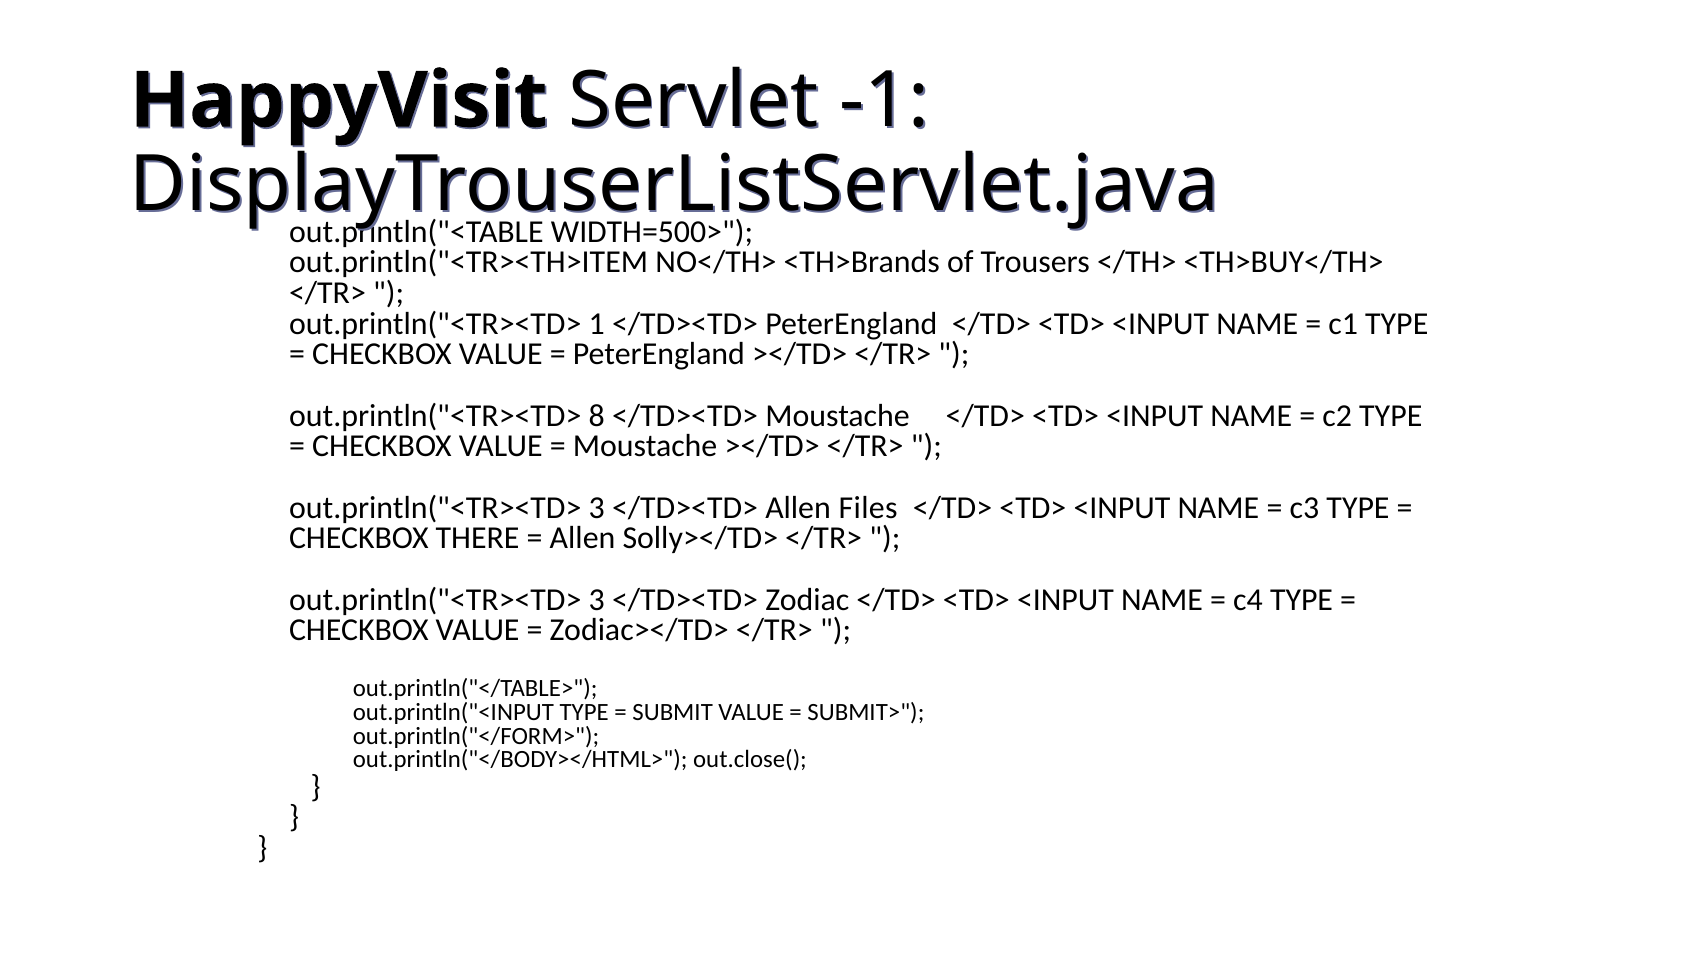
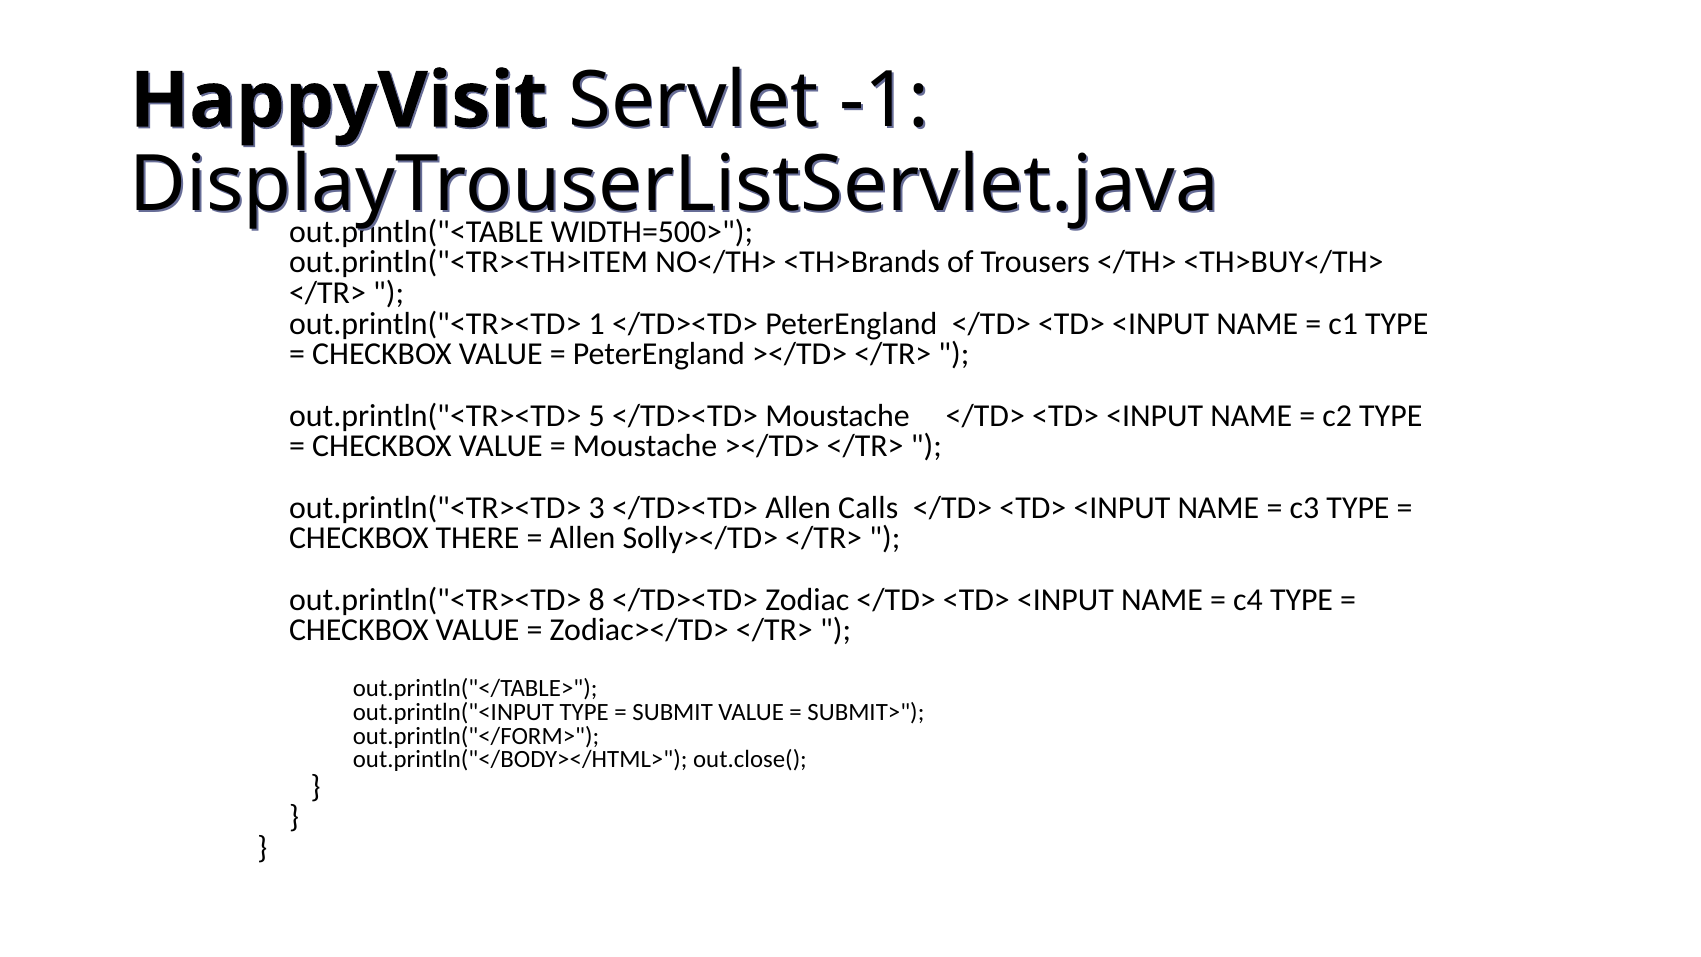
8: 8 -> 5 (597, 416)
Files: Files -> Calls (868, 507)
3: 3 -> 8 (597, 599)
